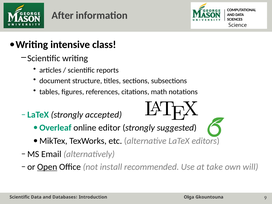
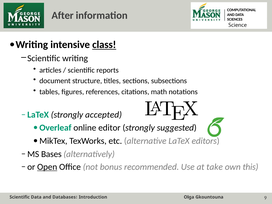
class underline: none -> present (104, 45)
Email: Email -> Bases (51, 154)
install: install -> bonus (111, 167)
will: will -> this (250, 167)
